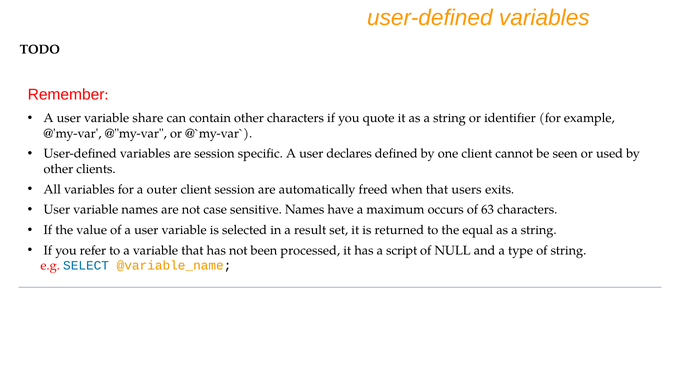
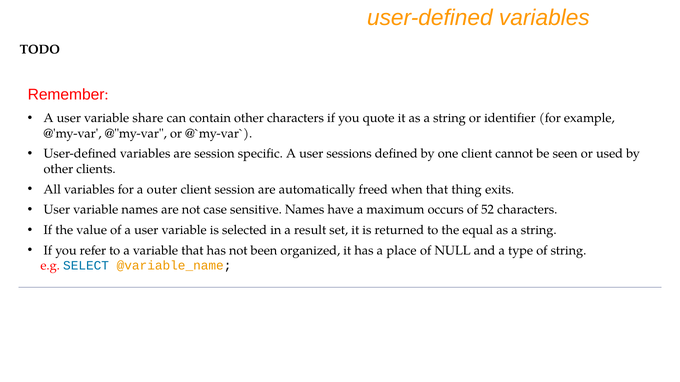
declares: declares -> sessions (349, 154)
users: users -> thing (467, 190)
63: 63 -> 52 (488, 210)
processed: processed -> organized (310, 251)
script: script -> place (402, 251)
